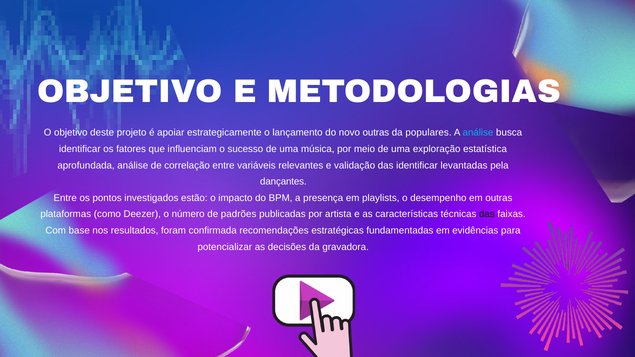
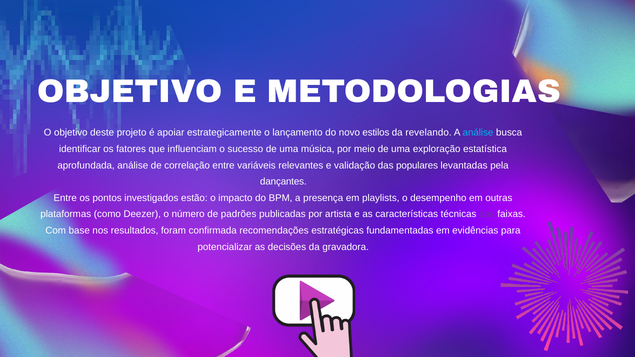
novo outras: outras -> estilos (376, 133)
populares: populares -> revelando (429, 133)
das identificar: identificar -> populares (417, 165)
das colour: black -> purple (487, 214)
